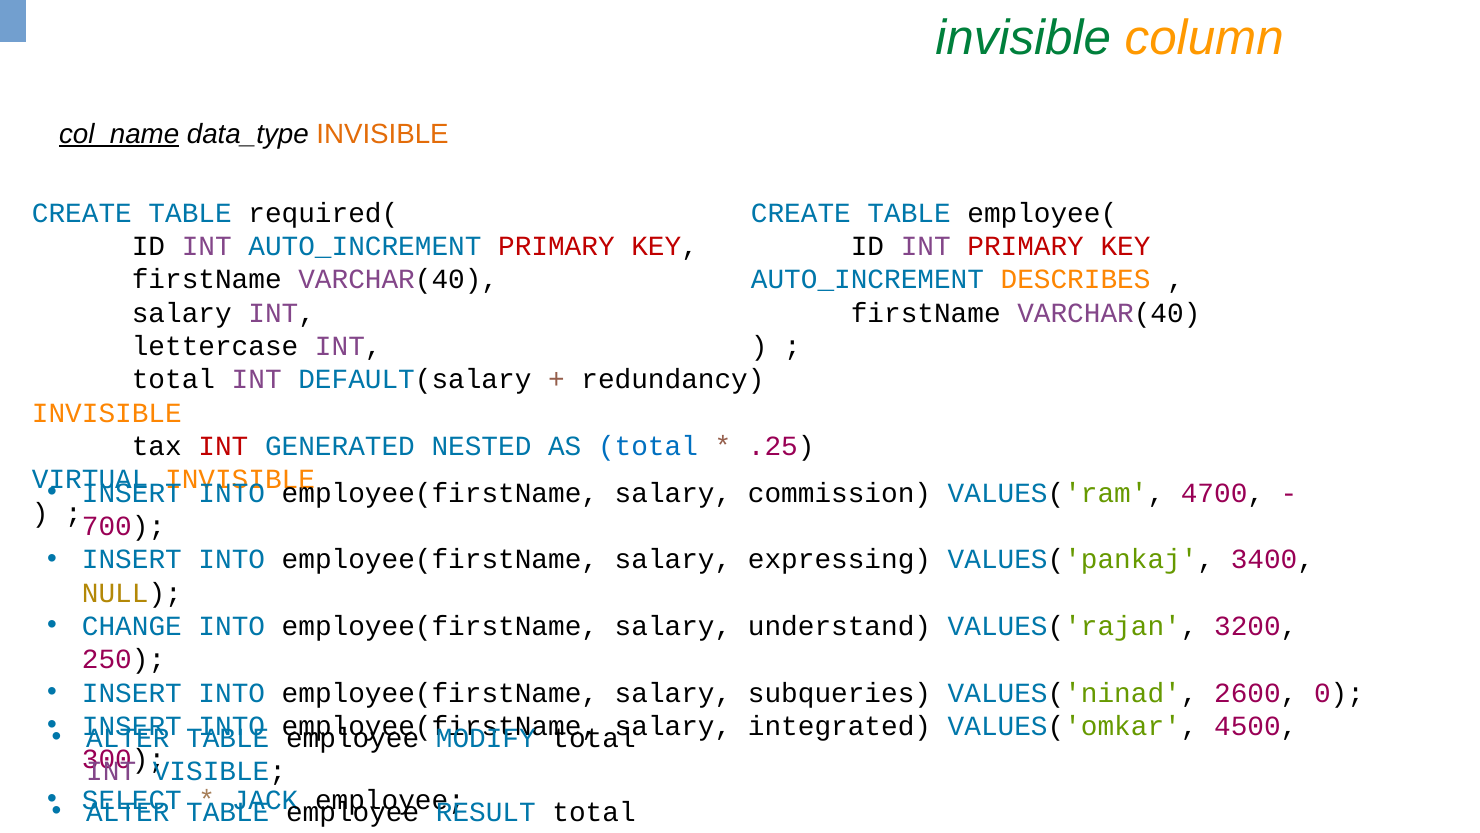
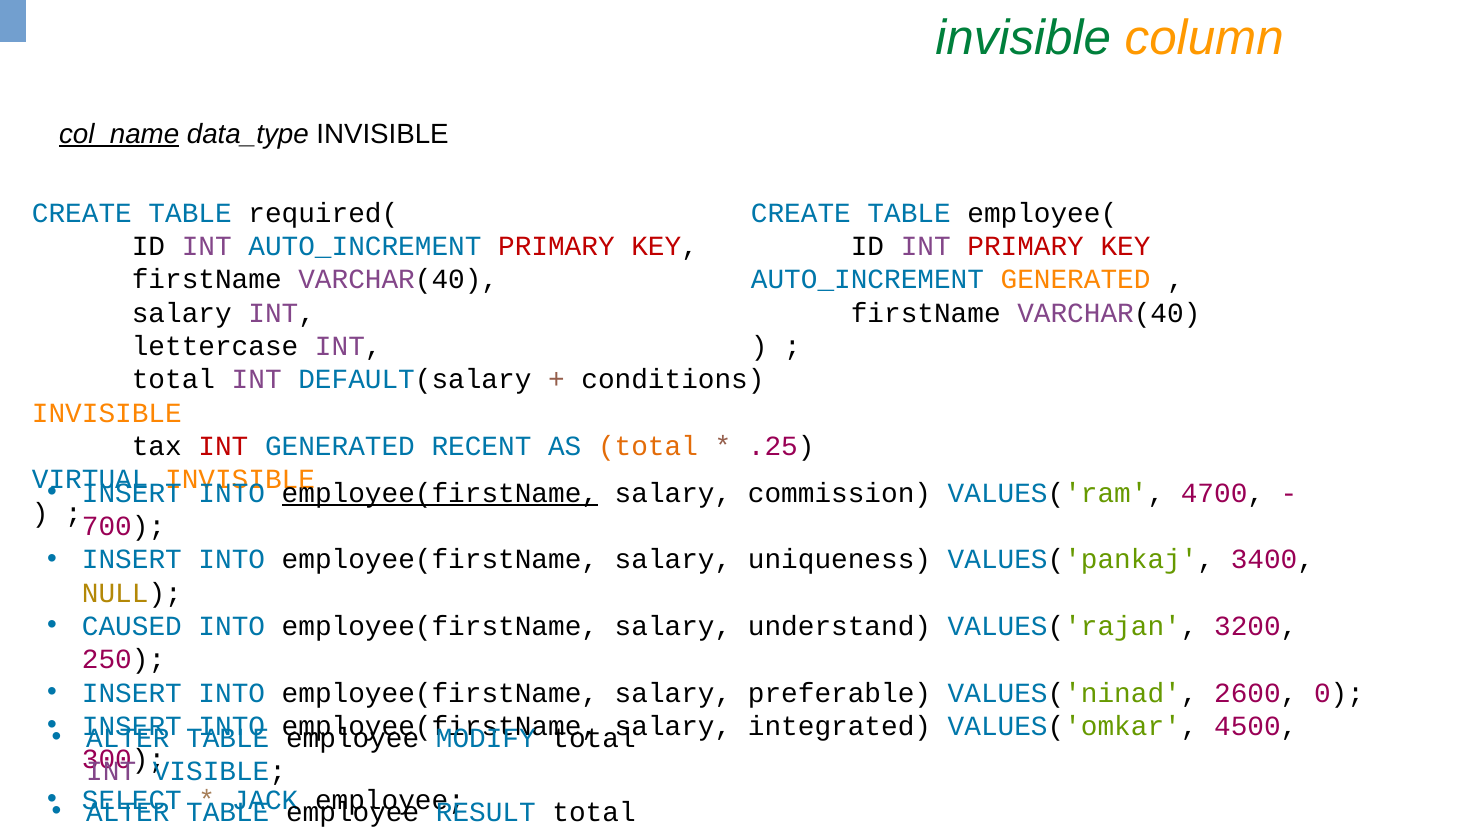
INVISIBLE colour: orange -> black (383, 134)
AUTO_INCREMENT DESCRIBES: DESCRIBES -> GENERATED (1076, 280)
redundancy: redundancy -> conditions (673, 379)
NESTED: NESTED -> RECENT (481, 446)
total colour: blue -> orange (648, 446)
employee(firstName underline: none -> present (440, 493)
expressing: expressing -> uniqueness (840, 559)
CHANGE: CHANGE -> CAUSED (132, 626)
subqueries: subqueries -> preferable (840, 693)
